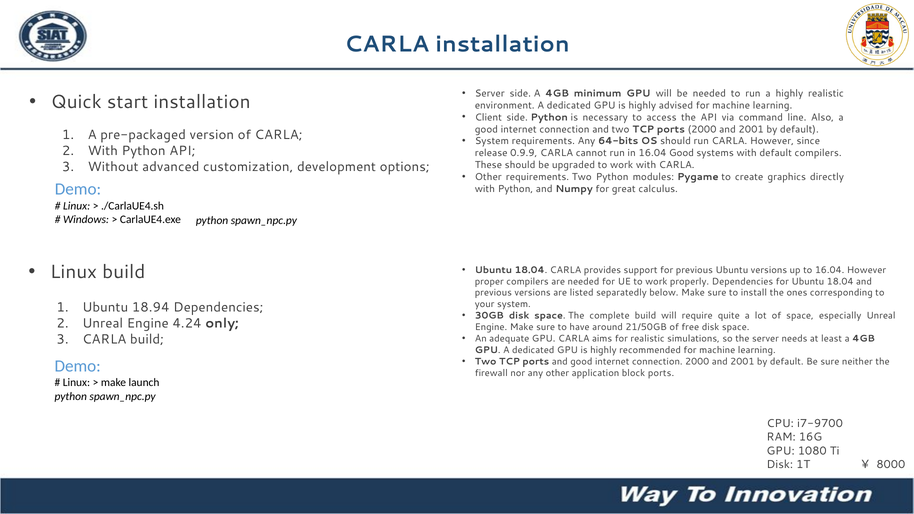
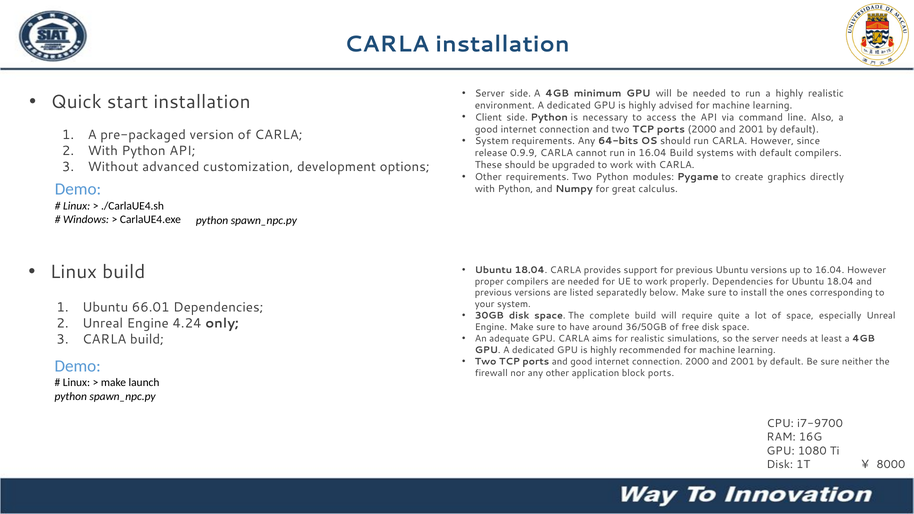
16.04 Good: Good -> Build (681, 153)
18.94: 18.94 -> 66.01 (151, 307)
21/50GB: 21/50GB -> 36/50GB (646, 327)
